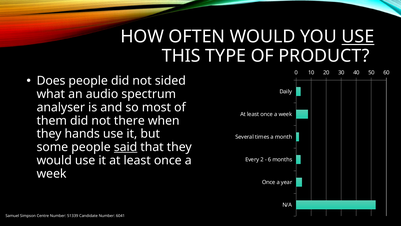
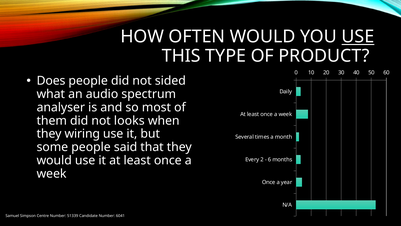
there: there -> looks (129, 120)
hands: hands -> wiring (82, 134)
said underline: present -> none (126, 147)
